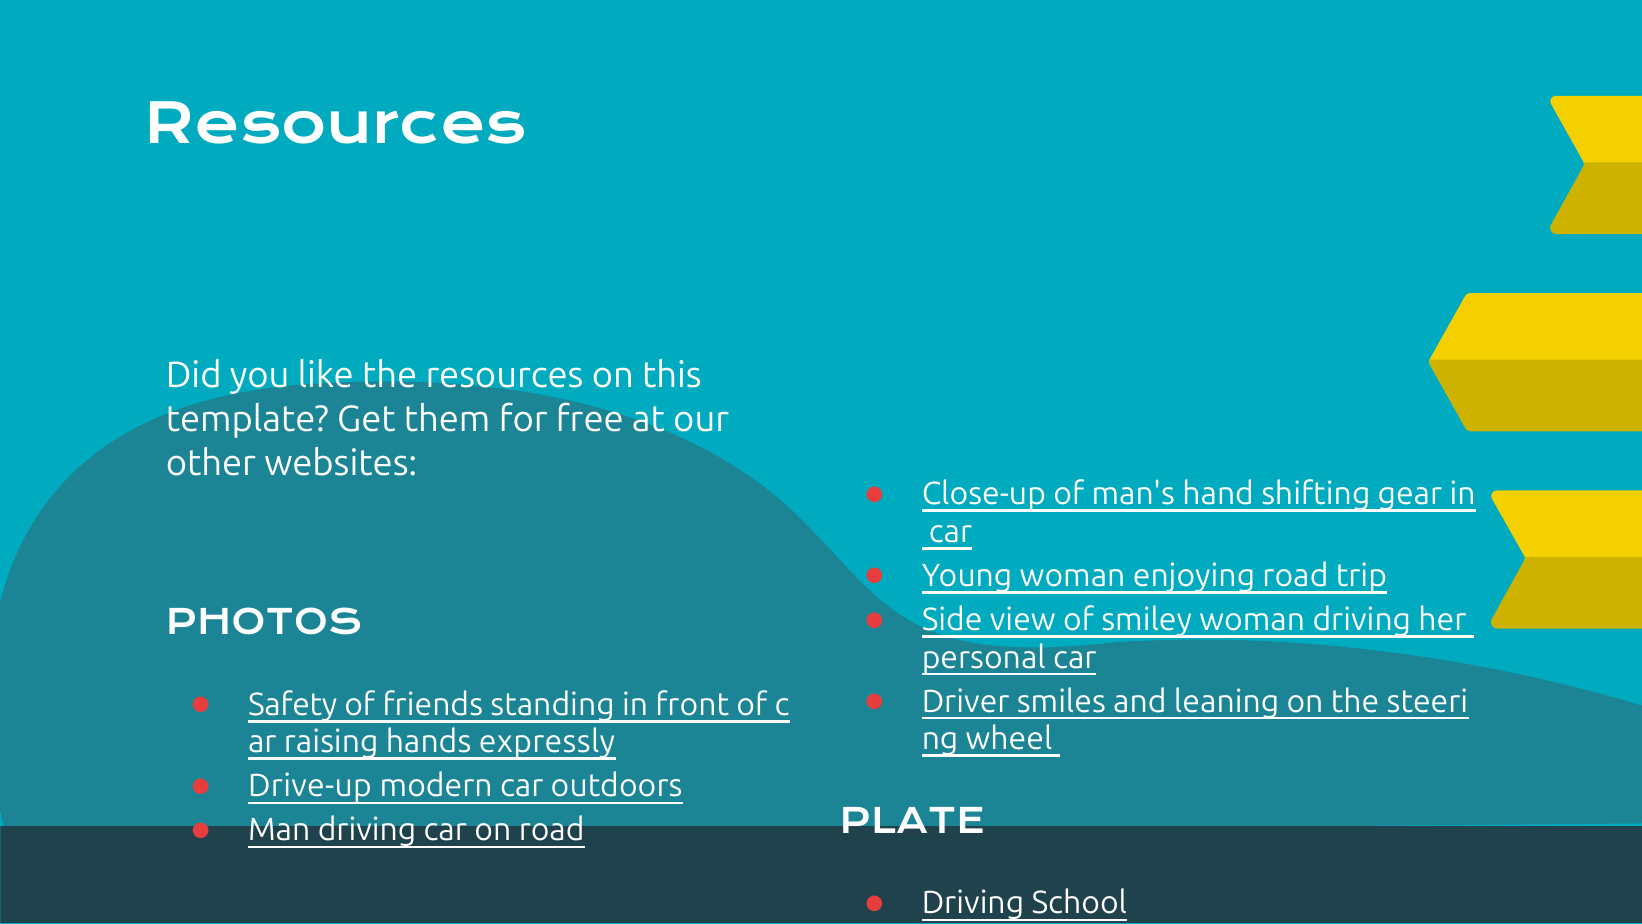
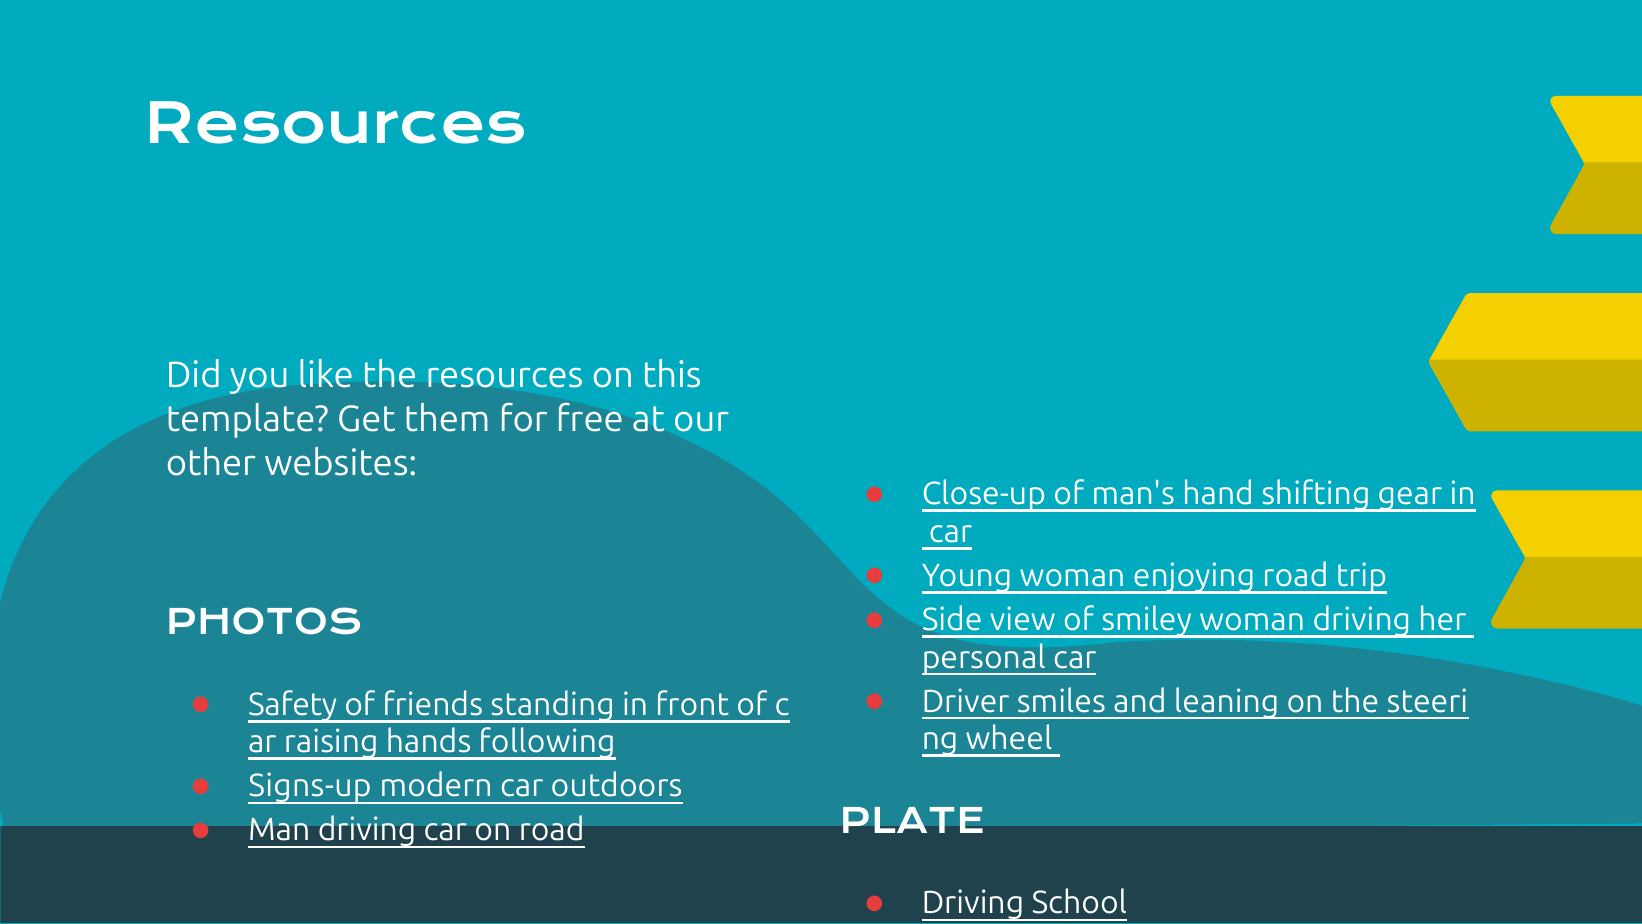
expressly: expressly -> following (547, 742)
Drive-up: Drive-up -> Signs-up (310, 786)
